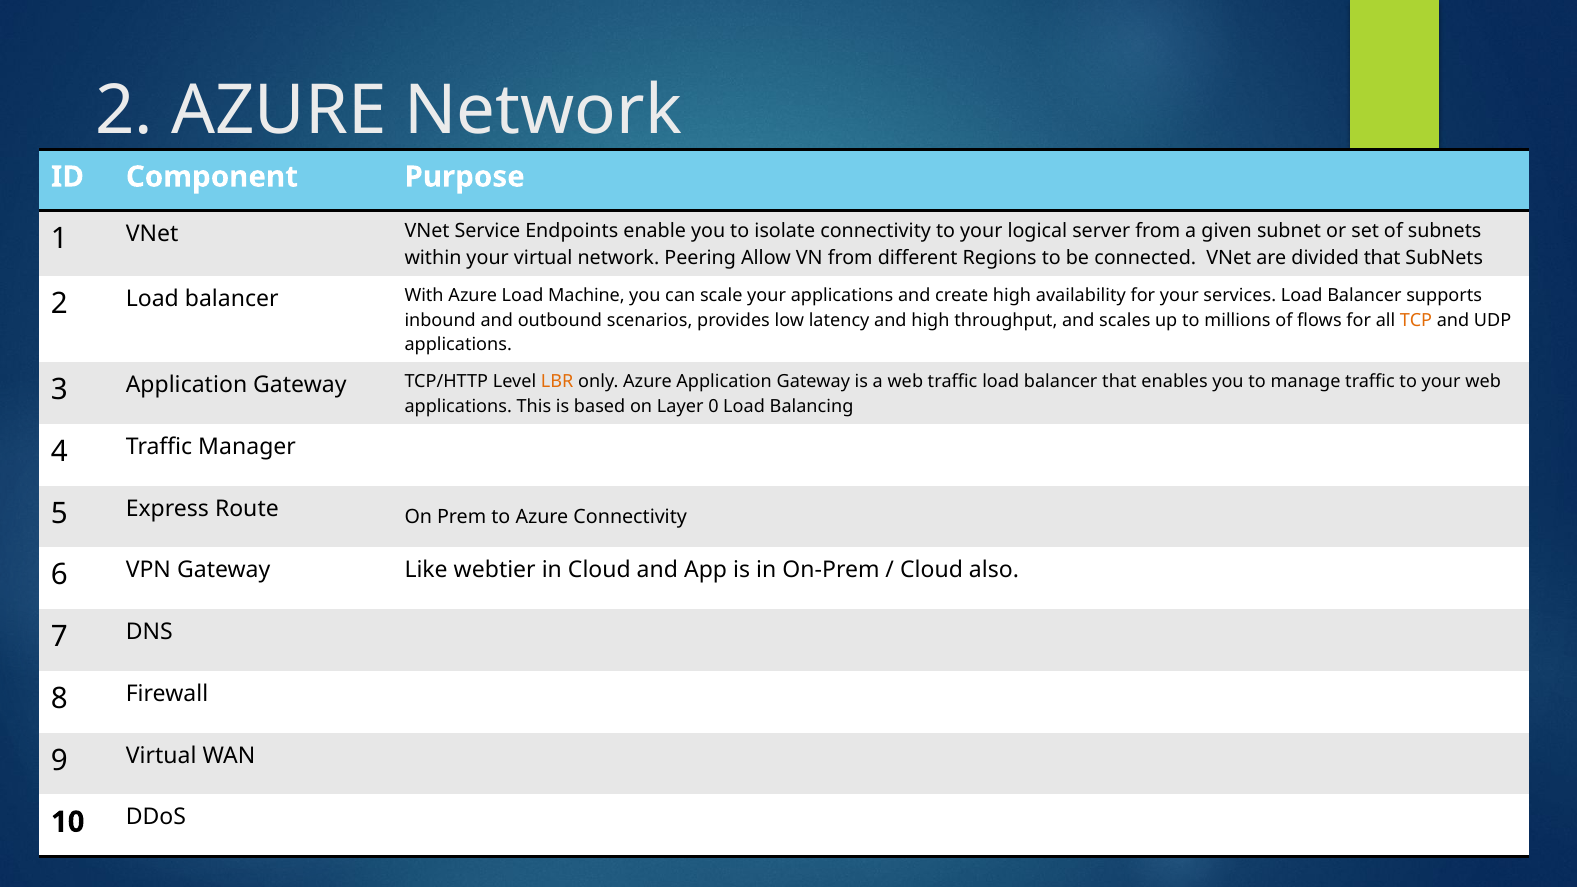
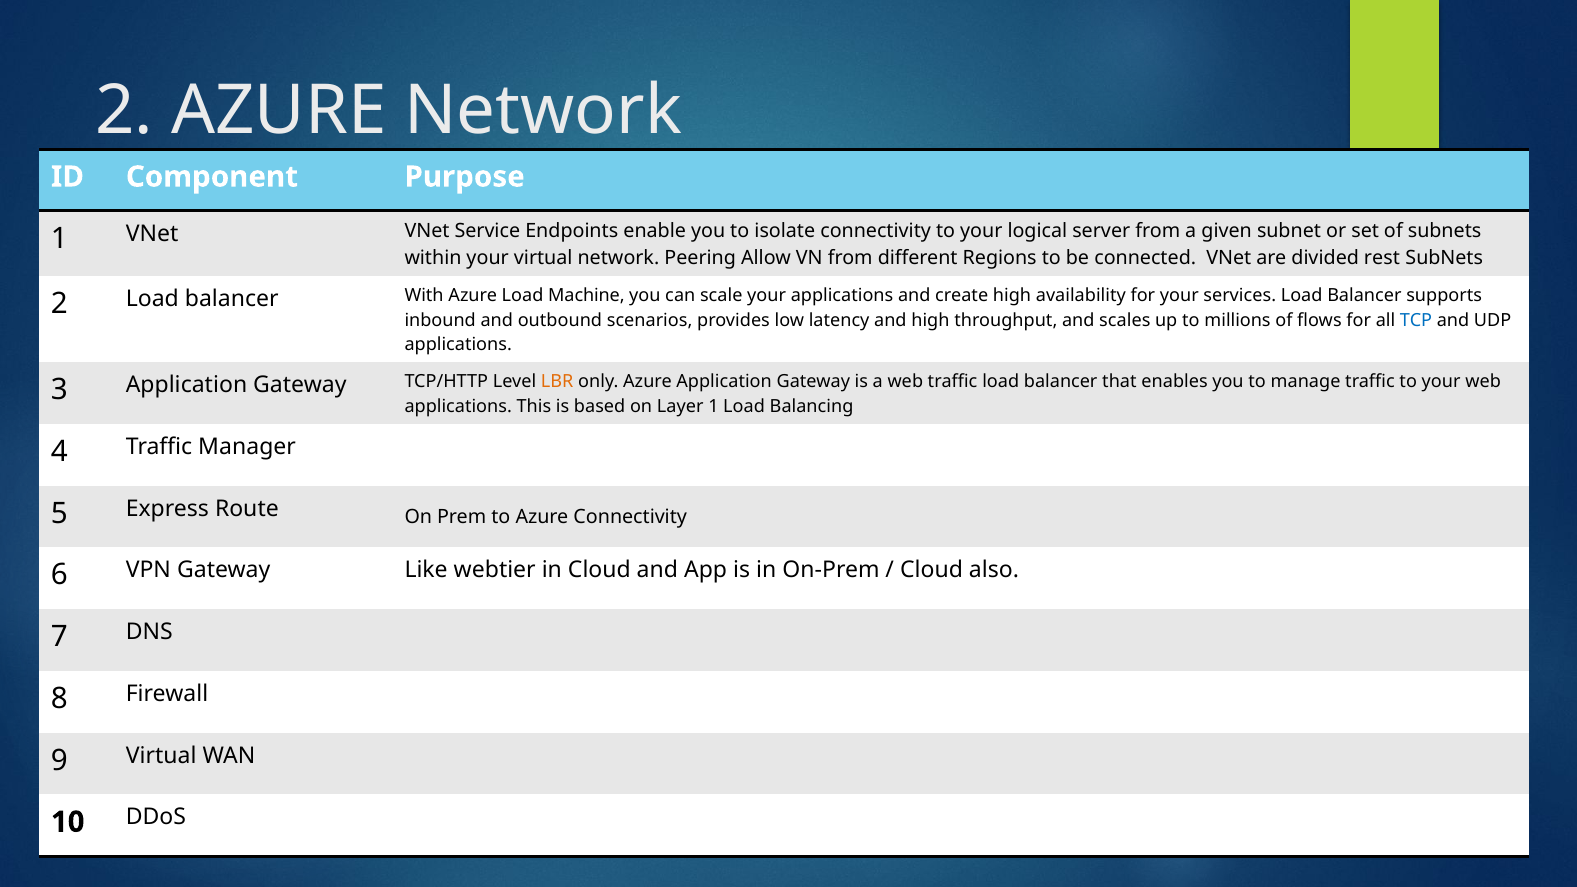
divided that: that -> rest (1382, 258)
TCP colour: orange -> blue (1416, 320)
Layer 0: 0 -> 1 (713, 406)
